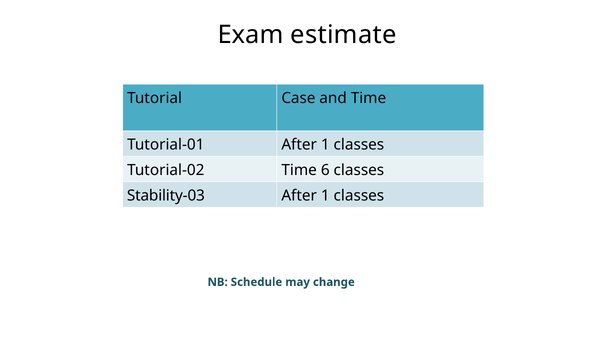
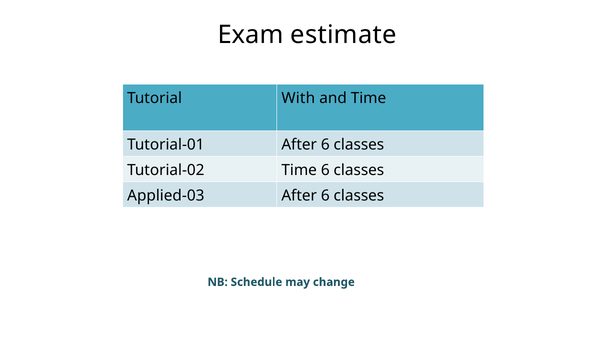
Case: Case -> With (298, 98)
Tutorial-01 After 1: 1 -> 6 (325, 144)
Stability-03: Stability-03 -> Applied-03 (166, 195)
1: 1 -> 6 (325, 195)
